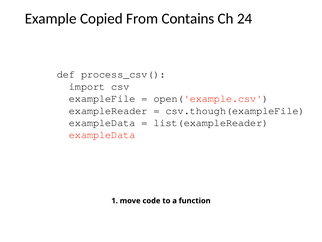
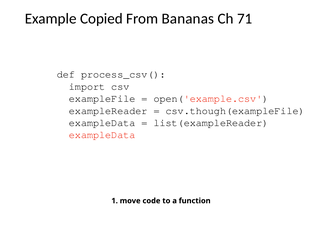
Contains: Contains -> Bananas (188, 19)
24: 24 -> 71 (245, 19)
